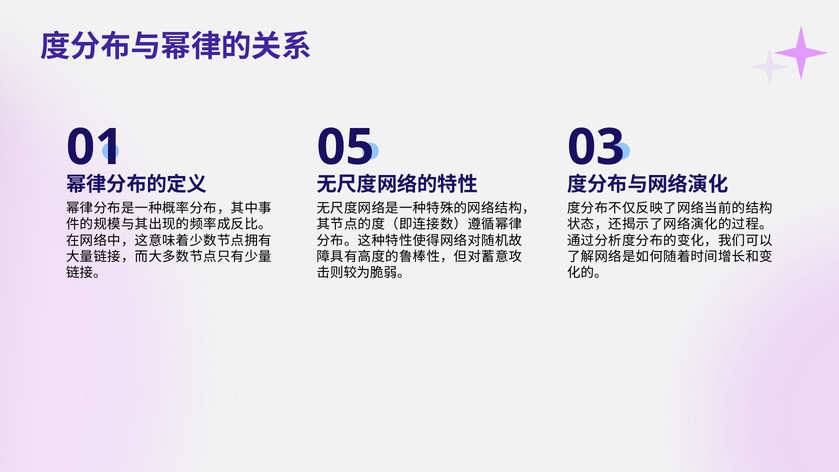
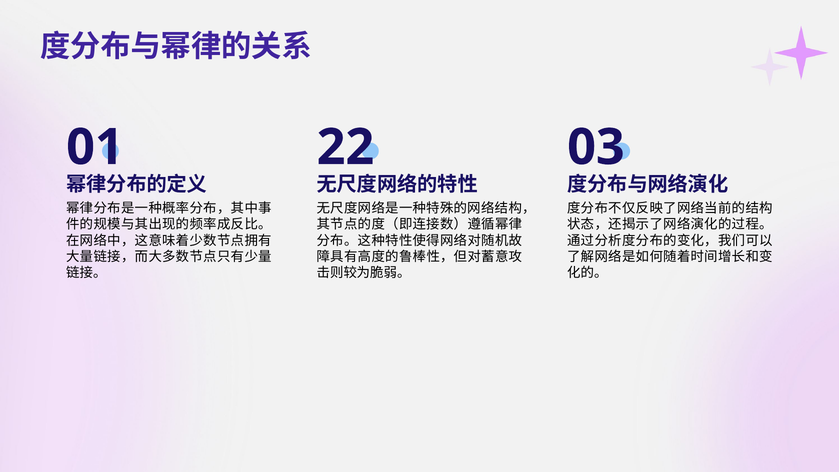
05: 05 -> 22 (345, 147)
